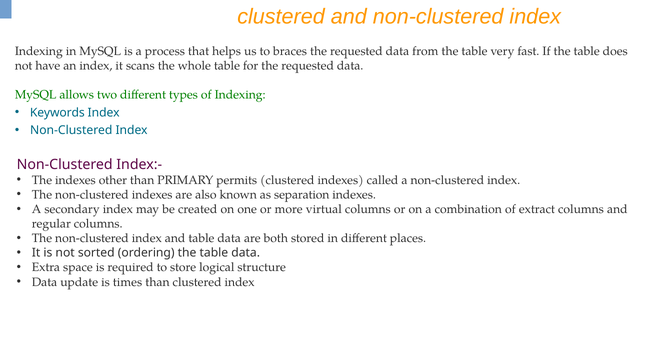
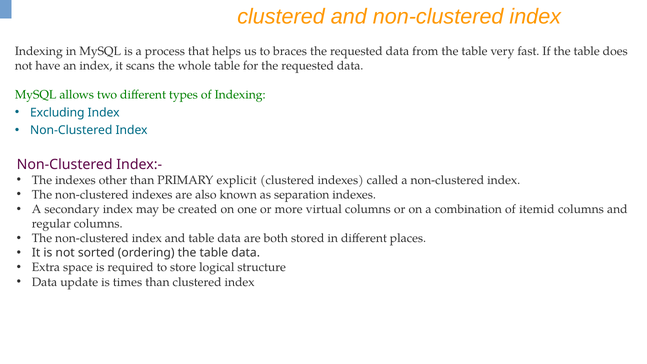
Keywords: Keywords -> Excluding (57, 113)
permits: permits -> explicit (237, 180)
extract: extract -> itemid (537, 209)
